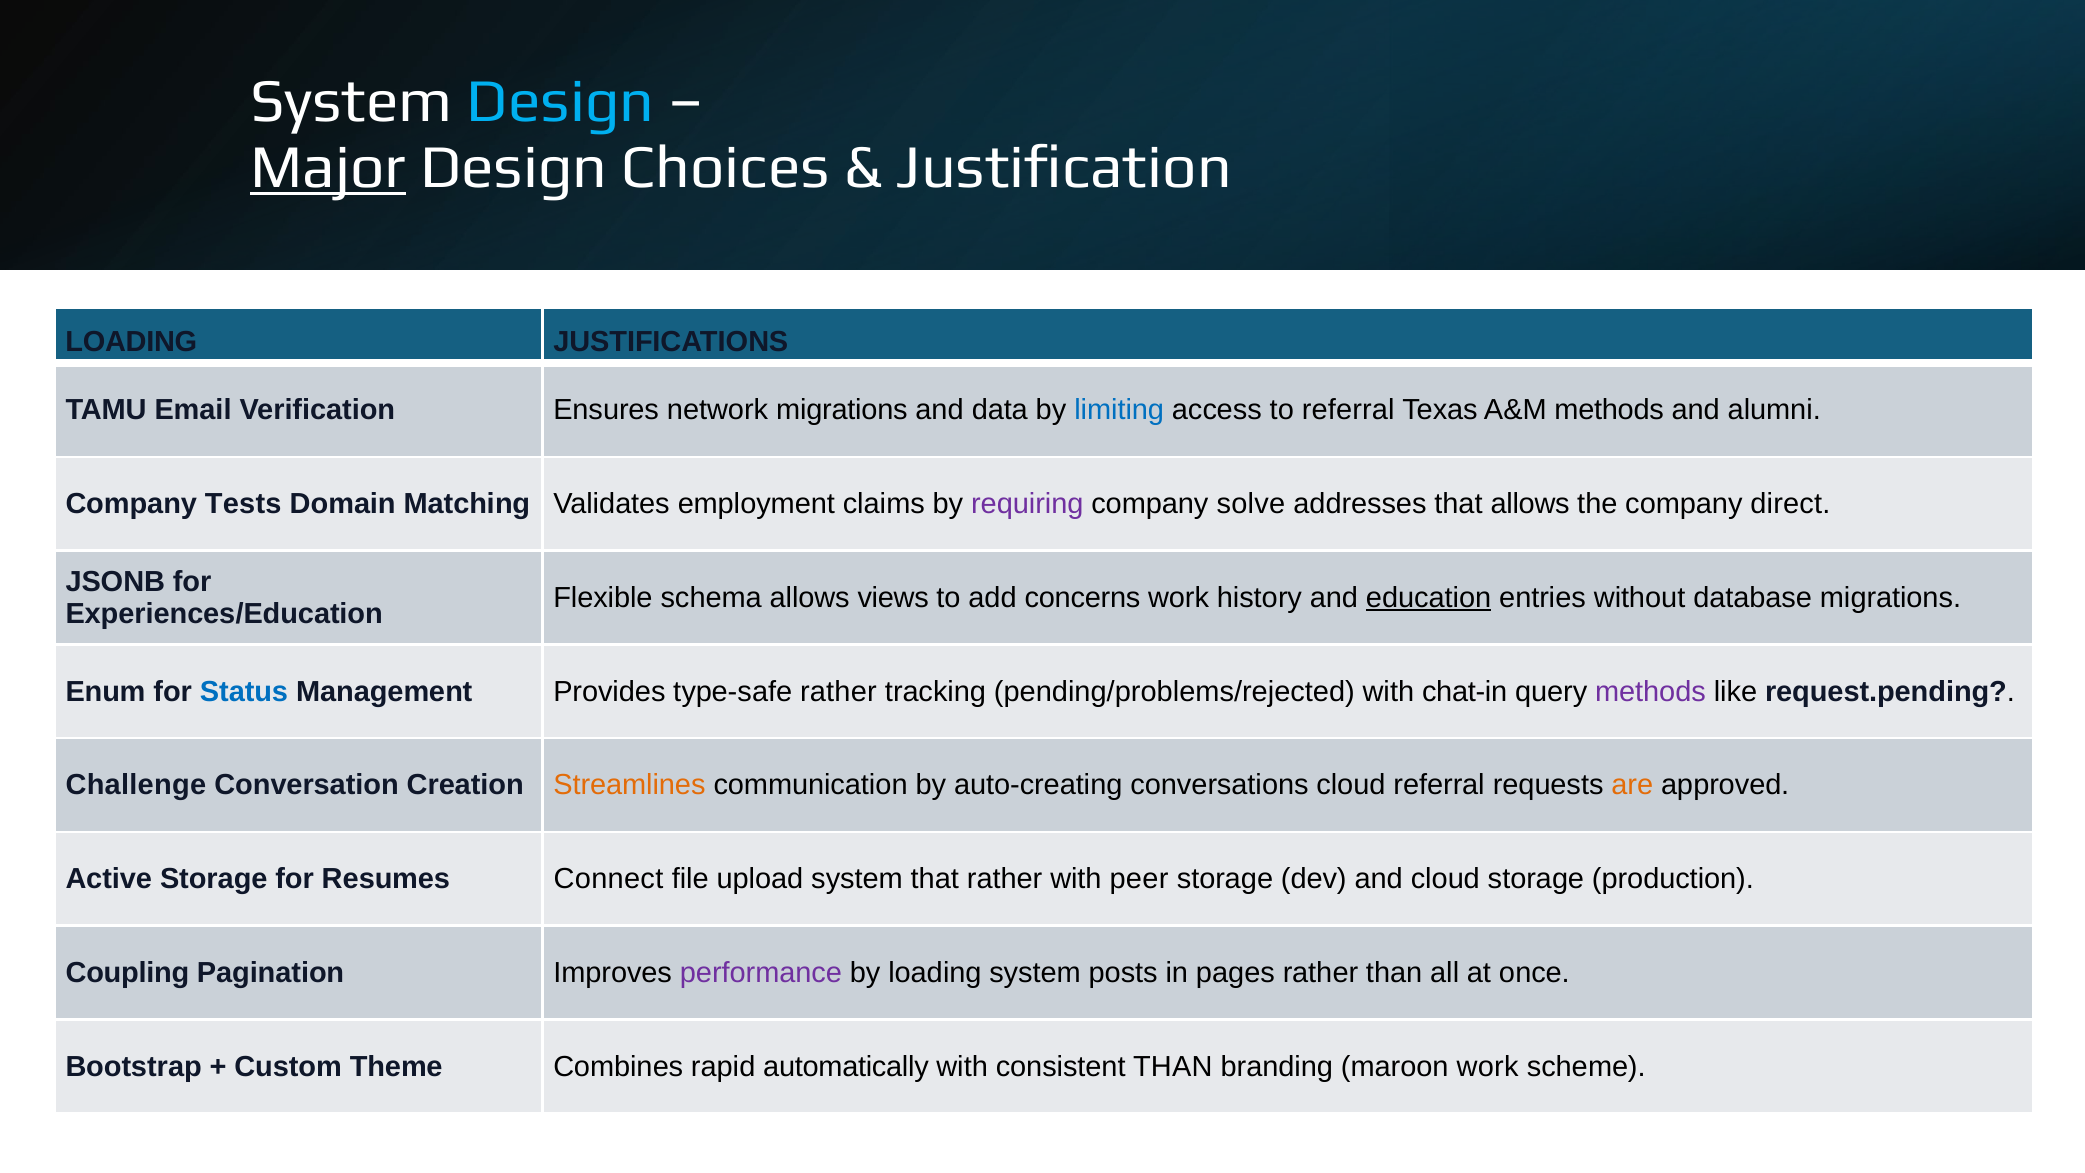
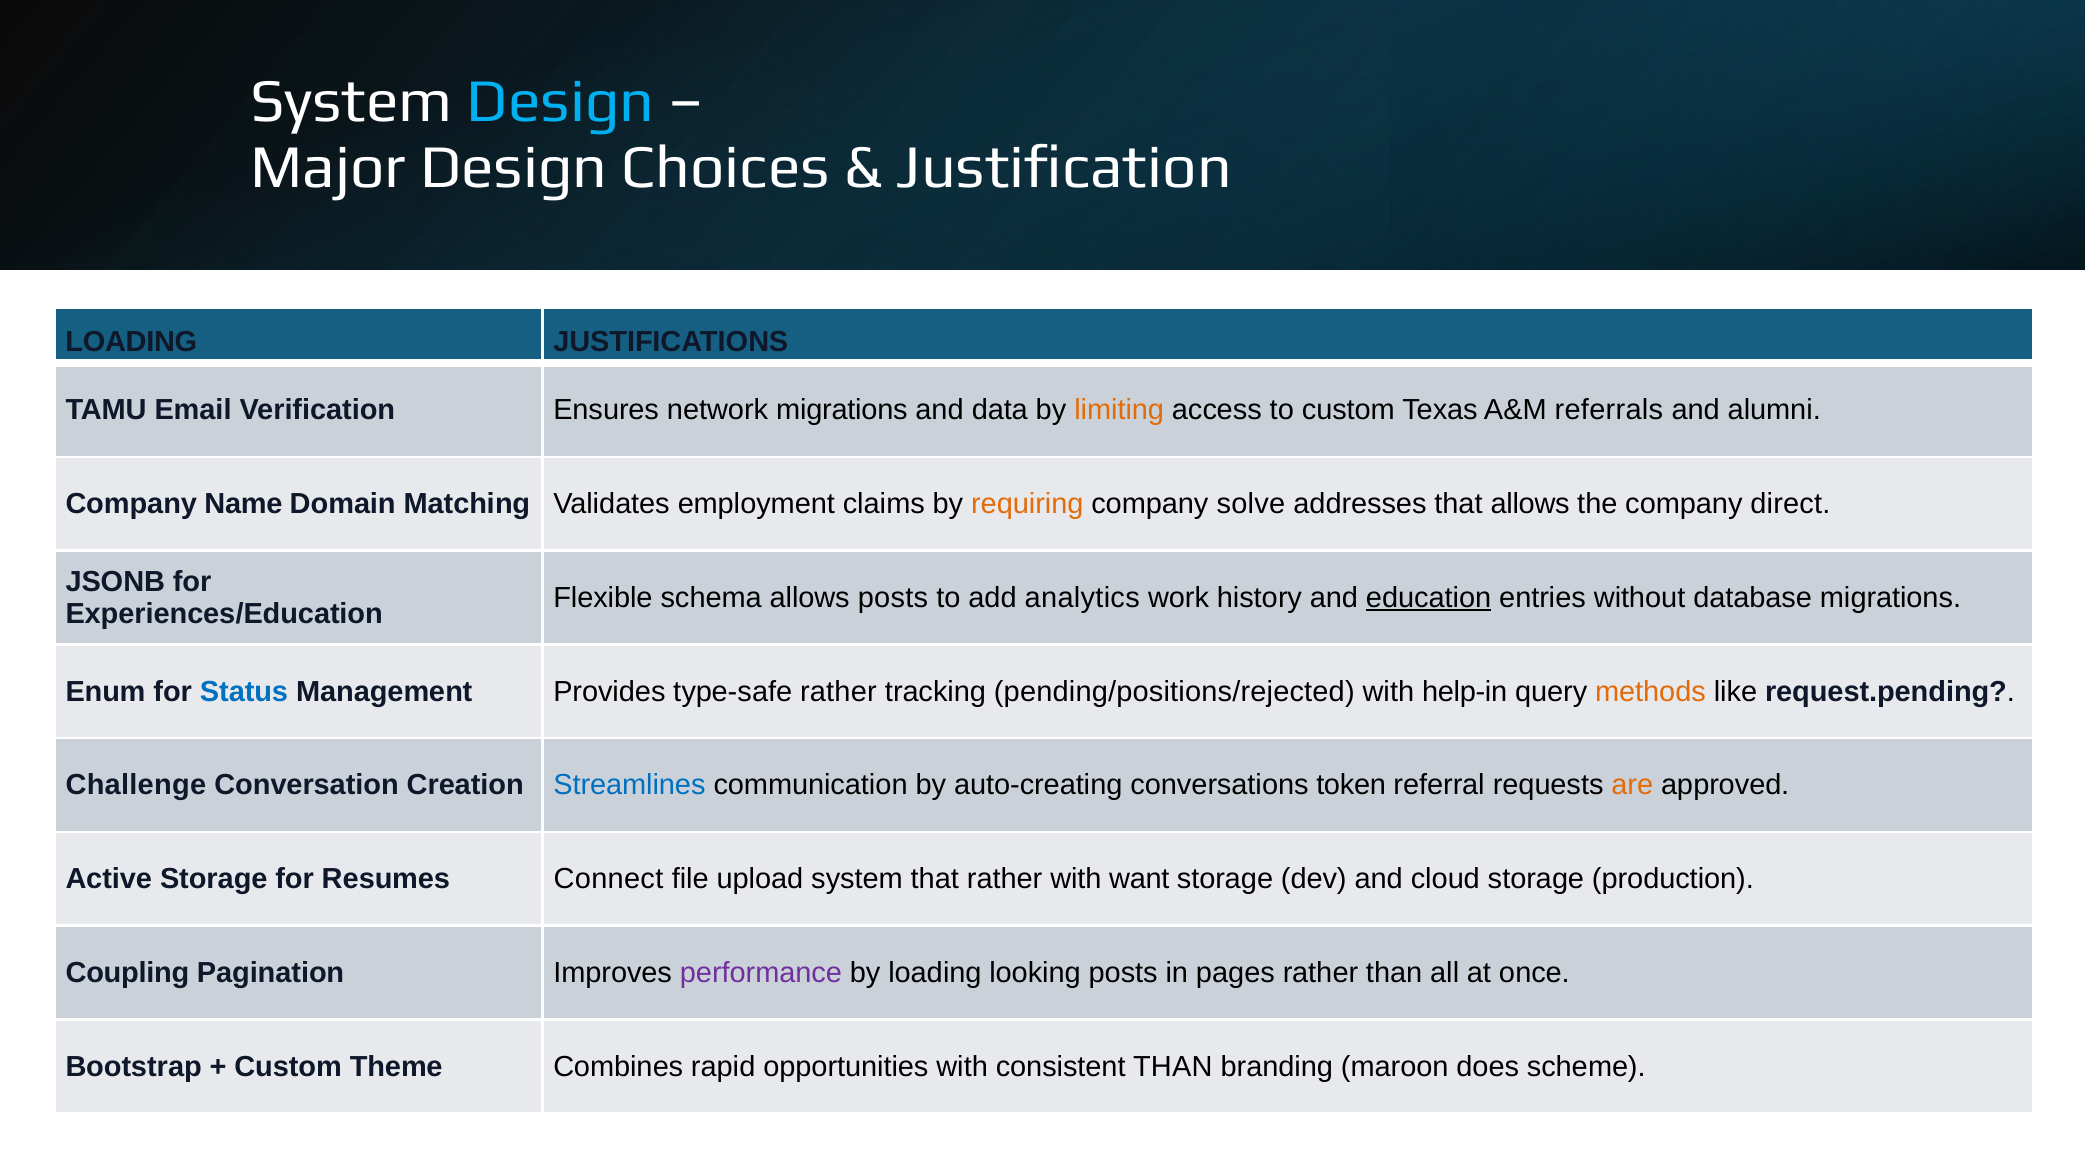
Major underline: present -> none (328, 167)
limiting colour: blue -> orange (1119, 410)
to referral: referral -> custom (1348, 410)
A&M methods: methods -> referrals (1609, 410)
Tests: Tests -> Name (244, 504)
requiring colour: purple -> orange (1027, 504)
allows views: views -> posts (893, 598)
concerns: concerns -> analytics (1082, 598)
pending/problems/rejected: pending/problems/rejected -> pending/positions/rejected (1174, 692)
chat-in: chat-in -> help-in (1465, 692)
methods colour: purple -> orange (1650, 692)
Streamlines colour: orange -> blue (629, 785)
conversations cloud: cloud -> token (1351, 785)
peer: peer -> want (1139, 879)
loading system: system -> looking (1035, 973)
automatically: automatically -> opportunities (846, 1067)
maroon work: work -> does (1488, 1067)
